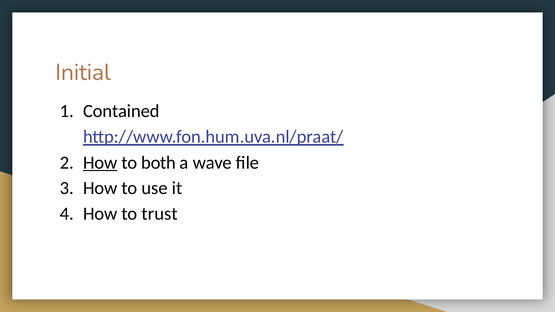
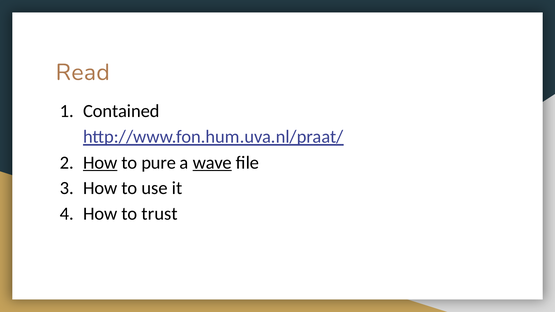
Initial: Initial -> Read (83, 72)
both: both -> pure (159, 163)
wave underline: none -> present (212, 163)
